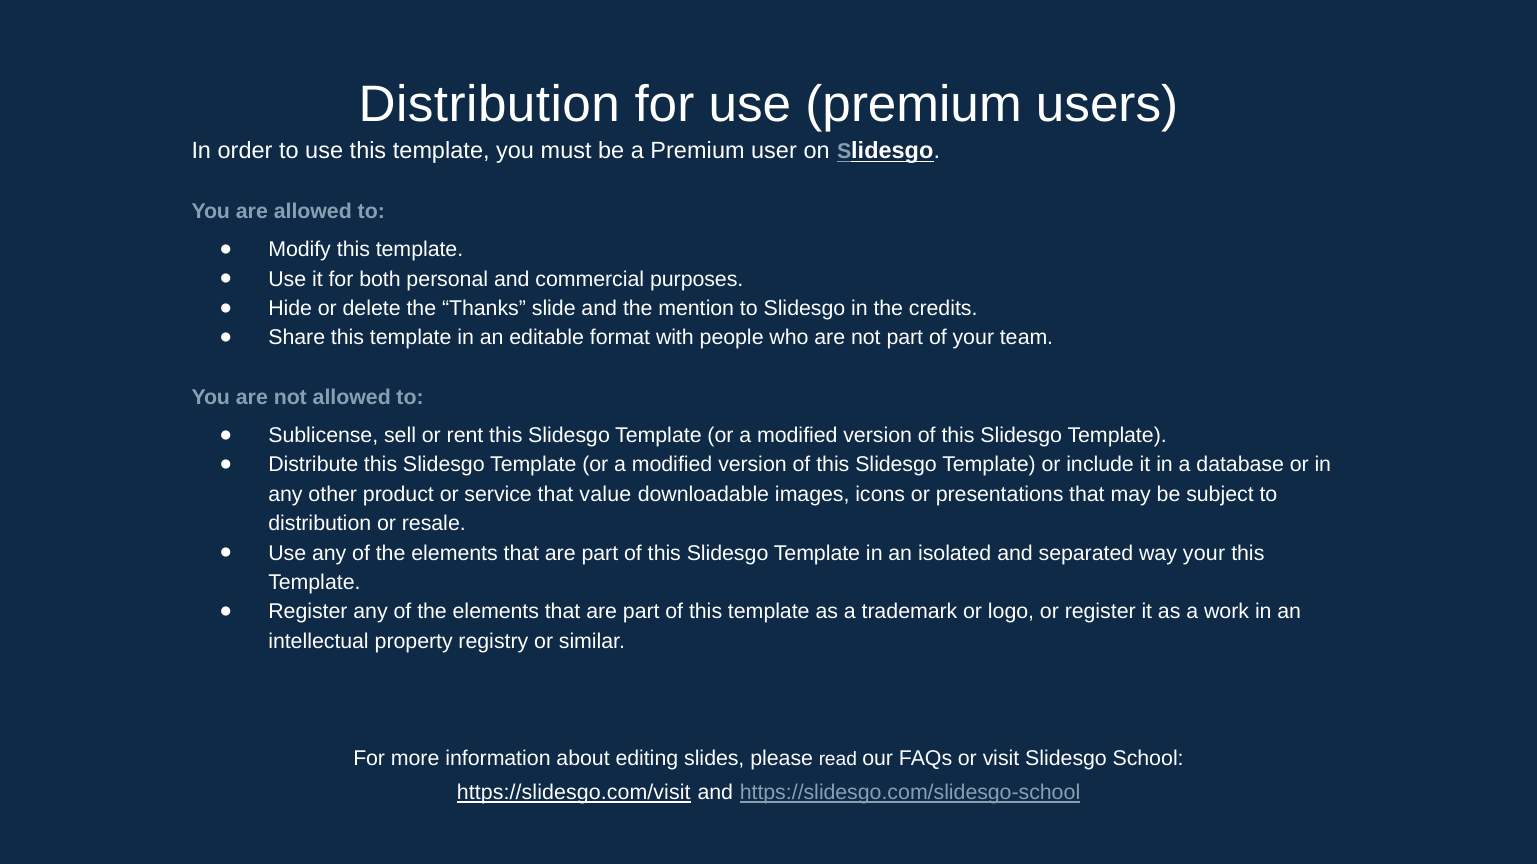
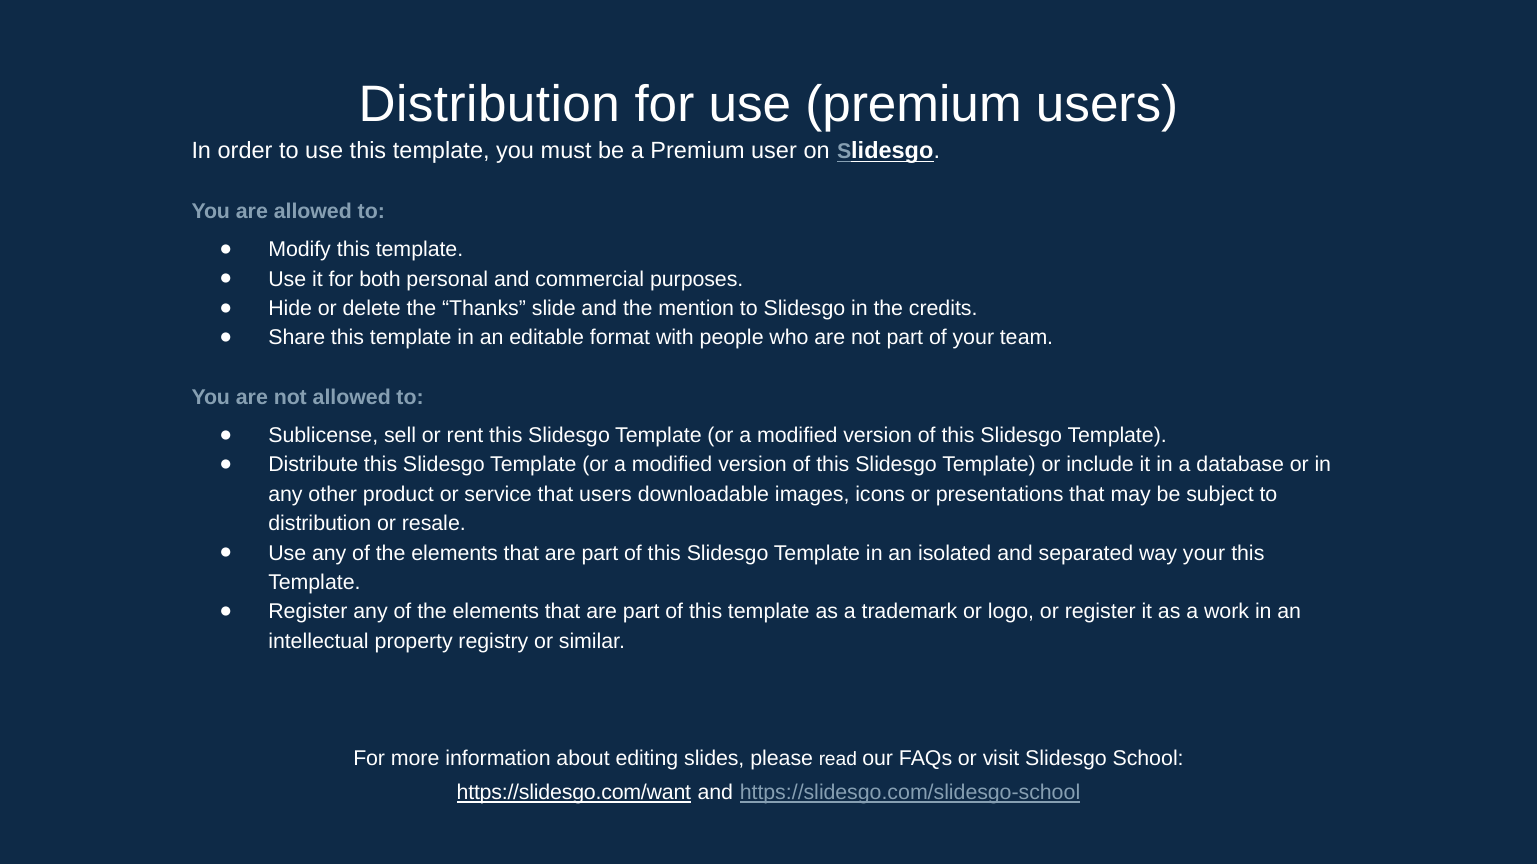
that value: value -> users (605, 494)
https://slidesgo.com/visit: https://slidesgo.com/visit -> https://slidesgo.com/want (574, 793)
